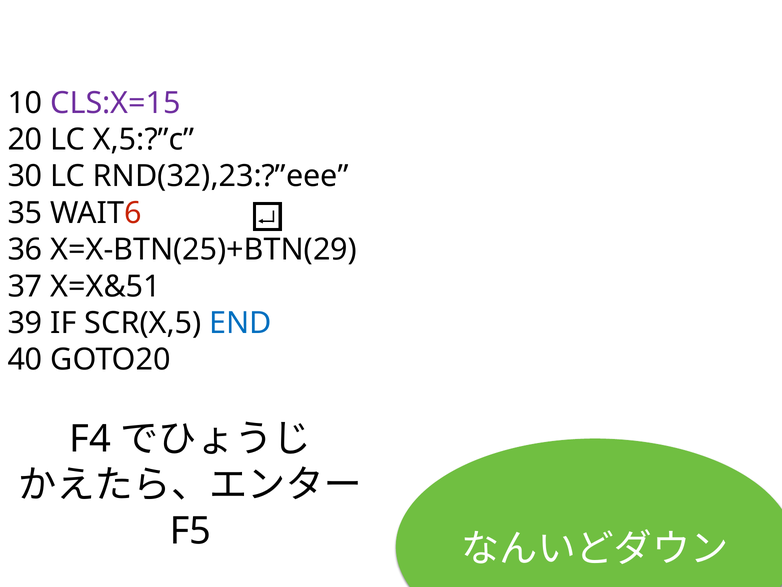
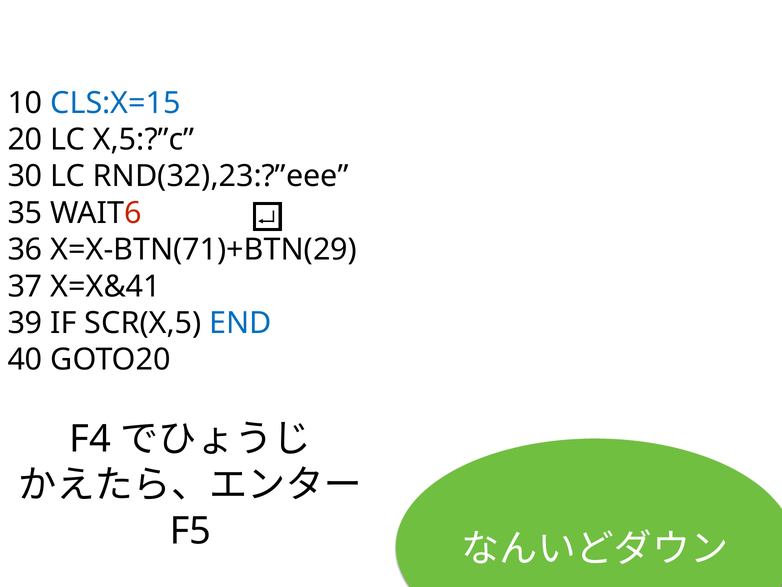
CLS:X=15 colour: purple -> blue (116, 103)
X=X-BTN(25)+BTN(29: X=X-BTN(25)+BTN(29 -> X=X-BTN(71)+BTN(29 (204, 250)
X=X&51: X=X&51 -> X=X&41 (106, 286)
